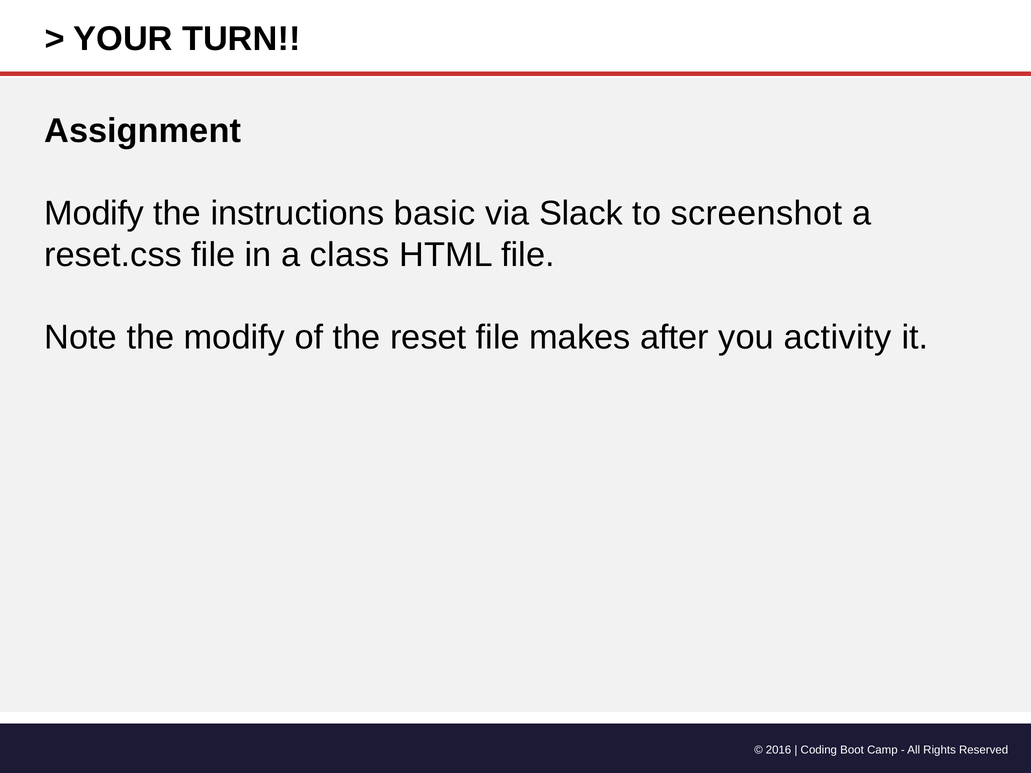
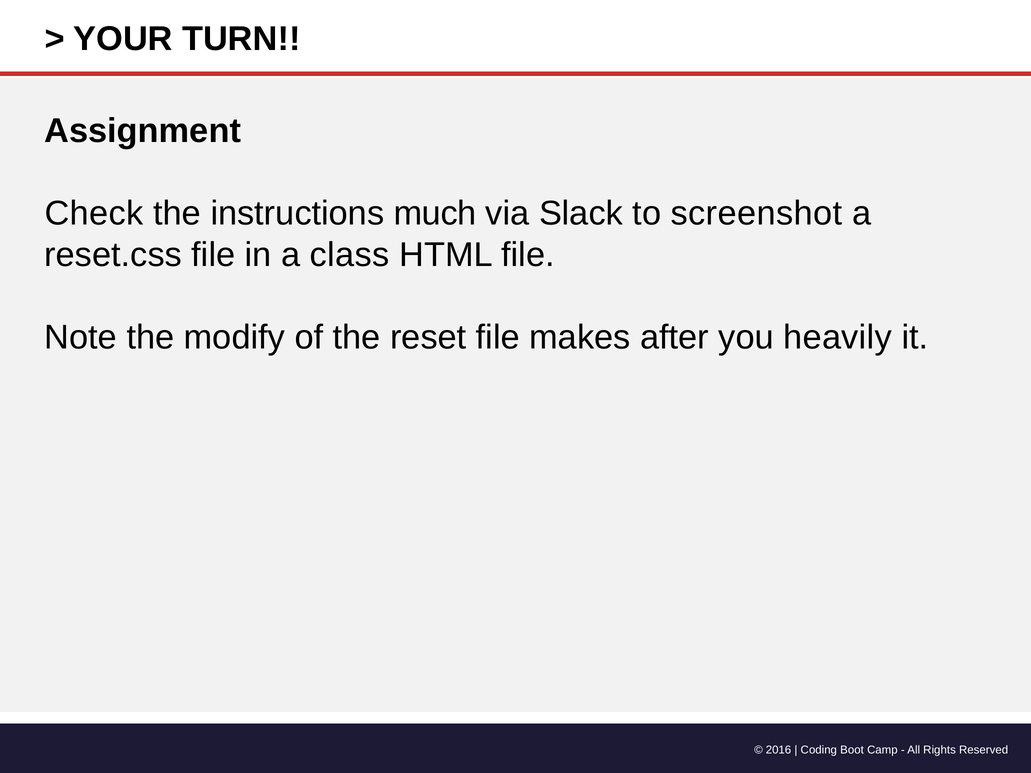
Modify: Modify -> Check (94, 214)
basic: basic -> much (435, 214)
activity: activity -> heavily (838, 337)
